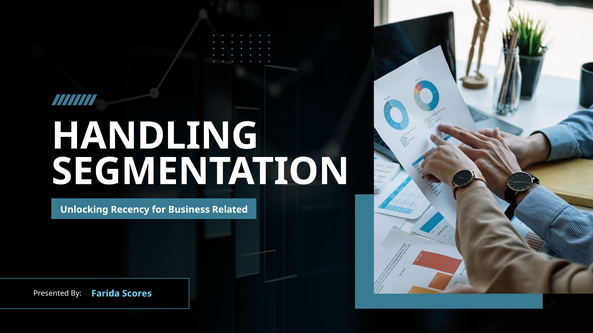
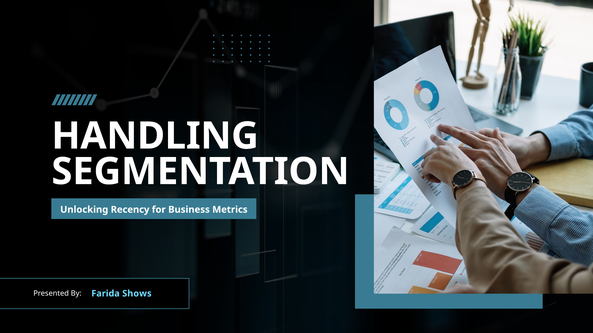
Related: Related -> Metrics (230, 210)
Scores: Scores -> Shows (137, 294)
